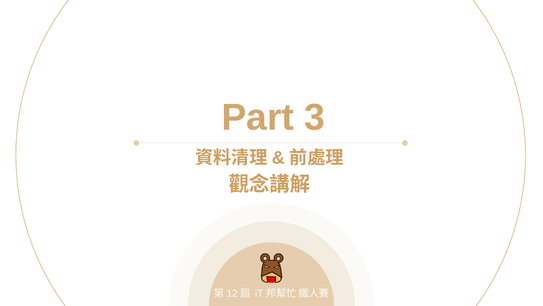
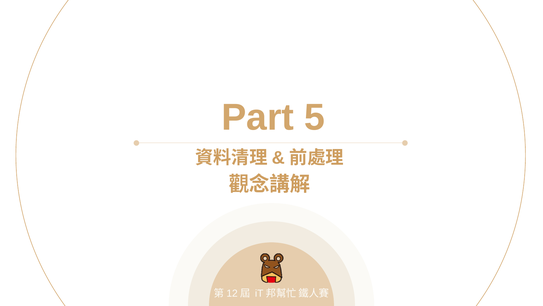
3: 3 -> 5 (315, 117)
